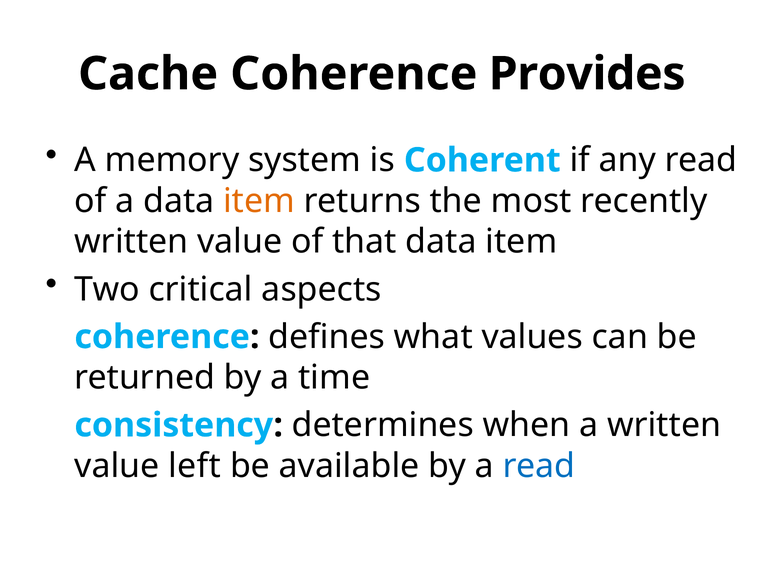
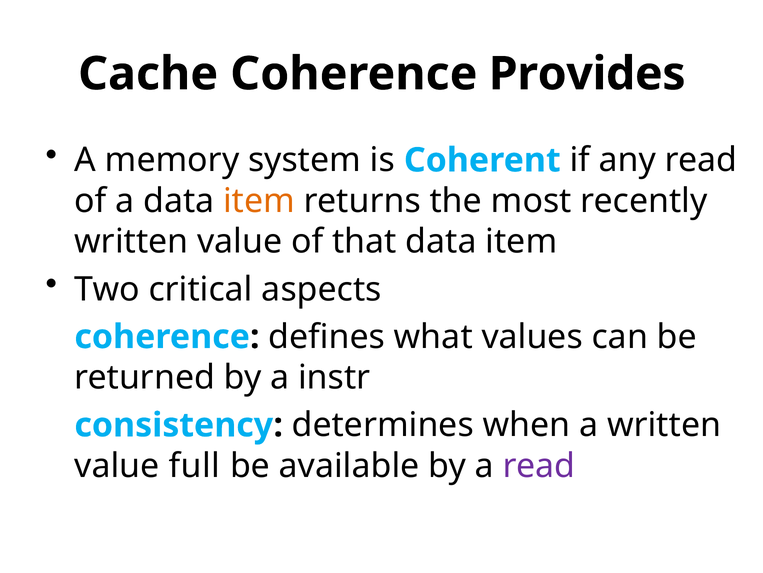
time: time -> instr (334, 377)
left: left -> full (195, 465)
read colour: blue -> purple (539, 465)
